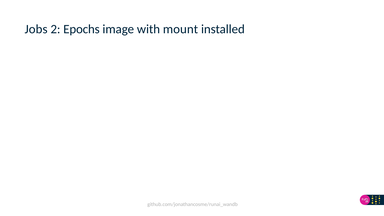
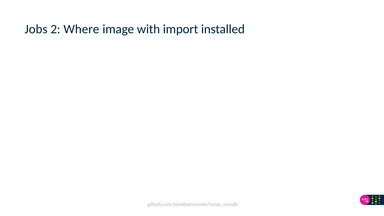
Epochs: Epochs -> Where (81, 29)
mount: mount -> import (181, 29)
